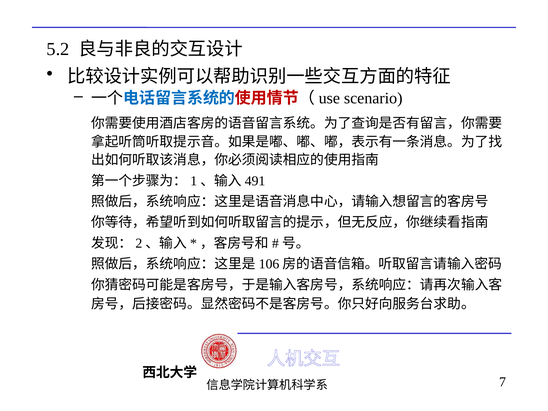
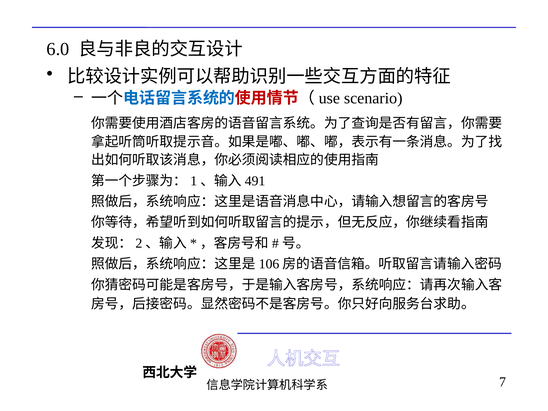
5.2: 5.2 -> 6.0 (58, 49)
